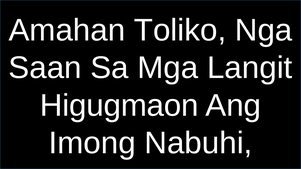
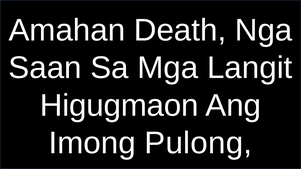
Toliko: Toliko -> Death (180, 30)
Nabuhi: Nabuhi -> Pulong (198, 143)
